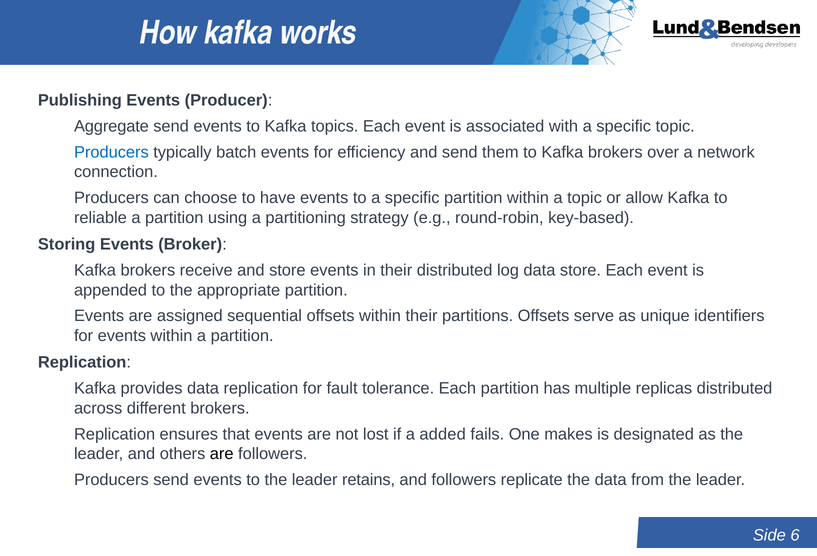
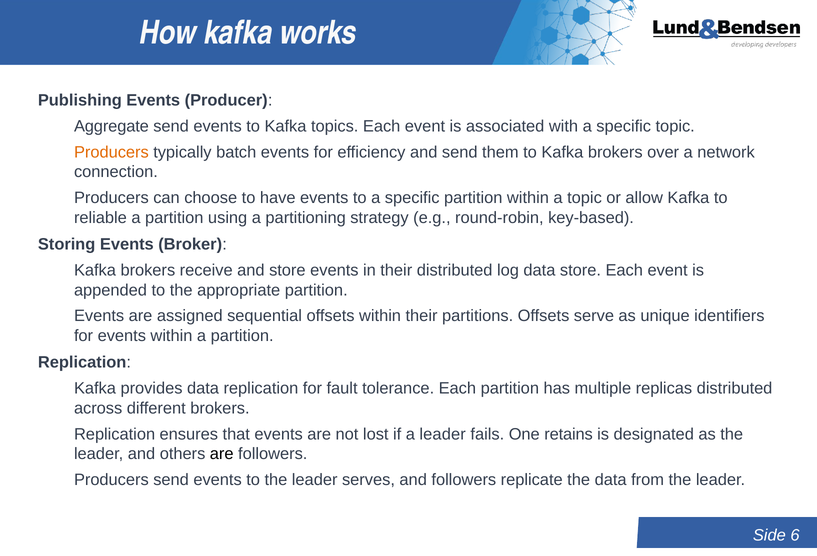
Producers colour: blue -> orange (111, 152)
a added: added -> leader (443, 434)
makes: makes -> retains (569, 434)
retains: retains -> serves (368, 480)
